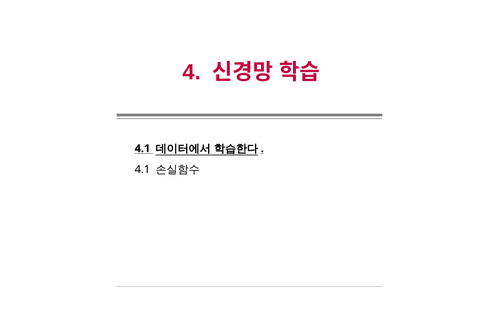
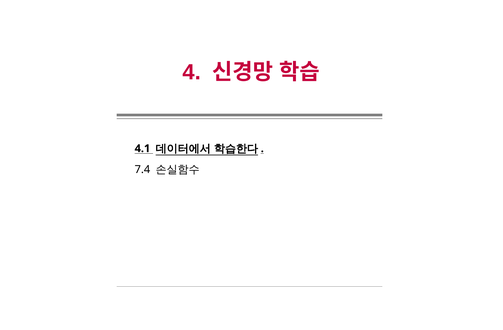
4.1: 4.1 -> 7.4 (142, 170)
